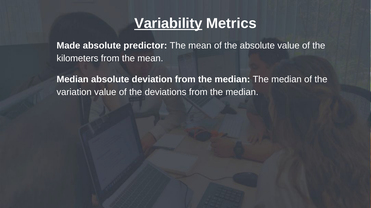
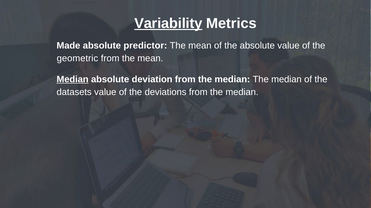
kilometers: kilometers -> geometric (77, 58)
Median underline: none -> present (73, 80)
variation: variation -> datasets (74, 92)
